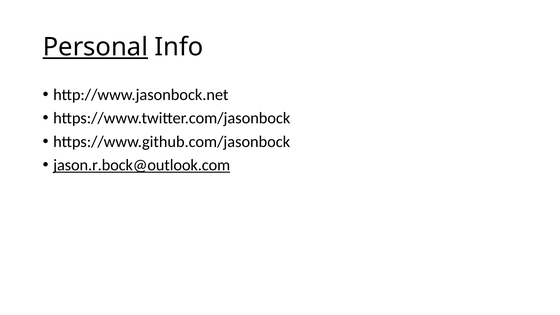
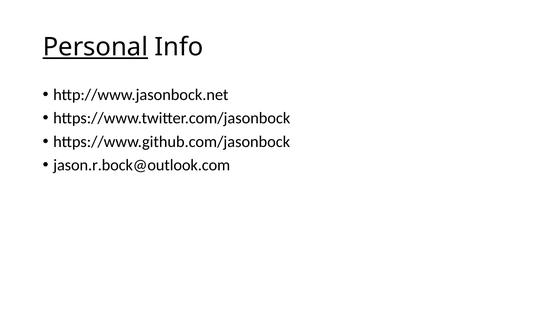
jason.r.bock@outlook.com underline: present -> none (142, 165)
